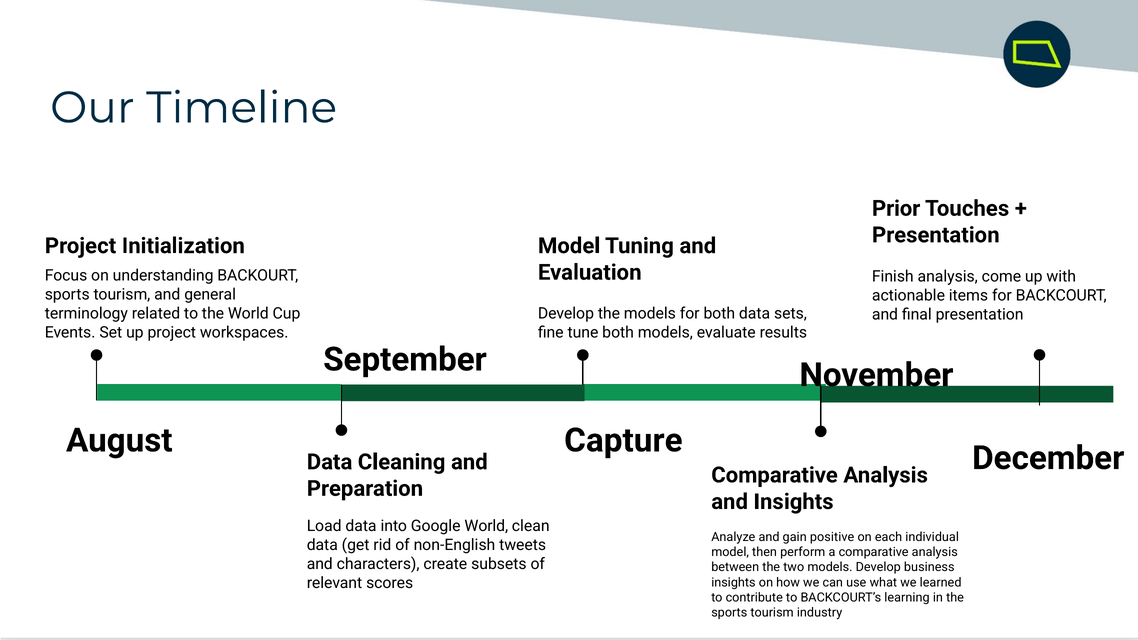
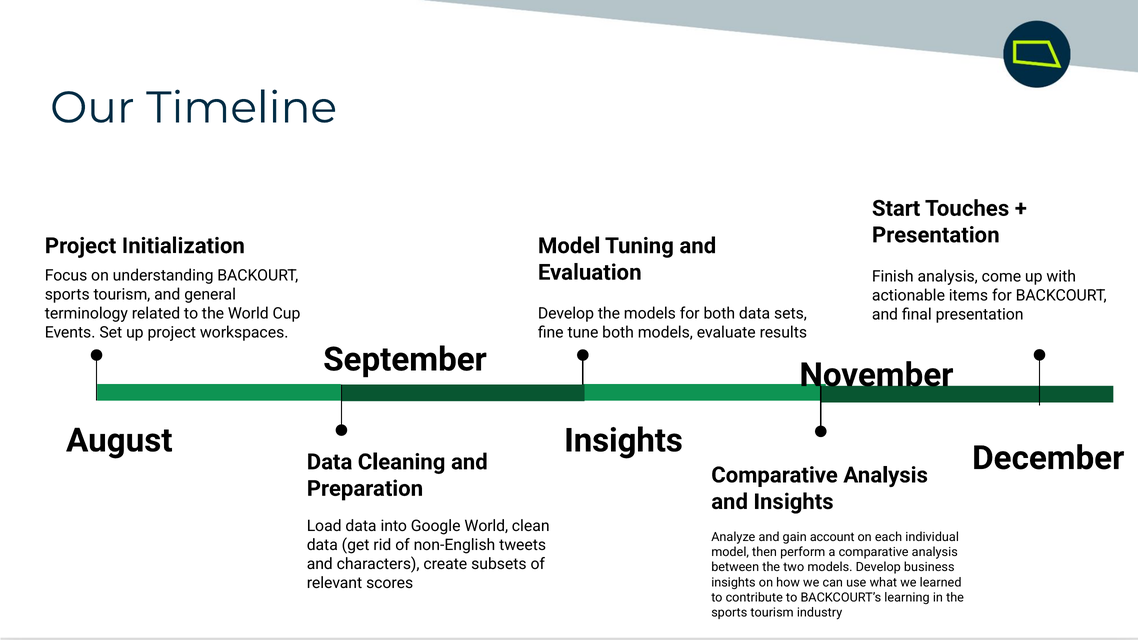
Prior: Prior -> Start (896, 209)
Capture: Capture -> Insights (624, 441)
positive: positive -> account (832, 537)
